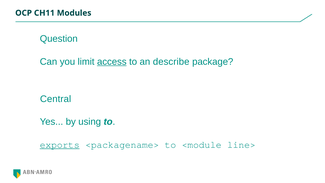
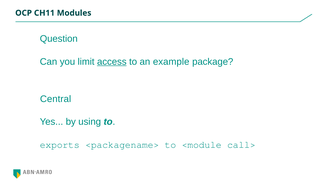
describe: describe -> example (171, 62)
exports underline: present -> none (60, 144)
line>: line> -> call> (241, 144)
